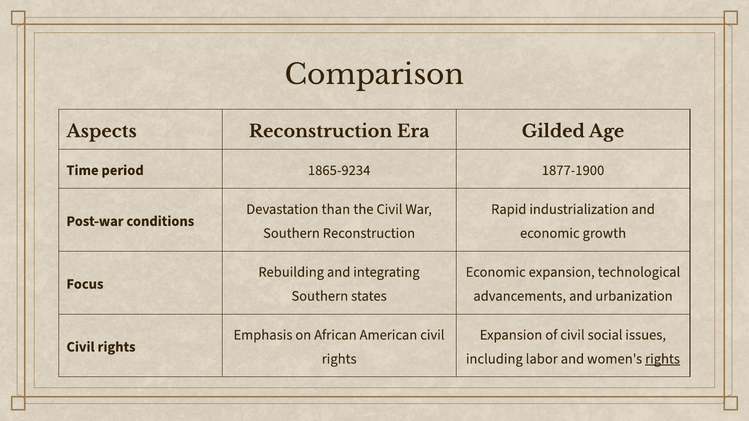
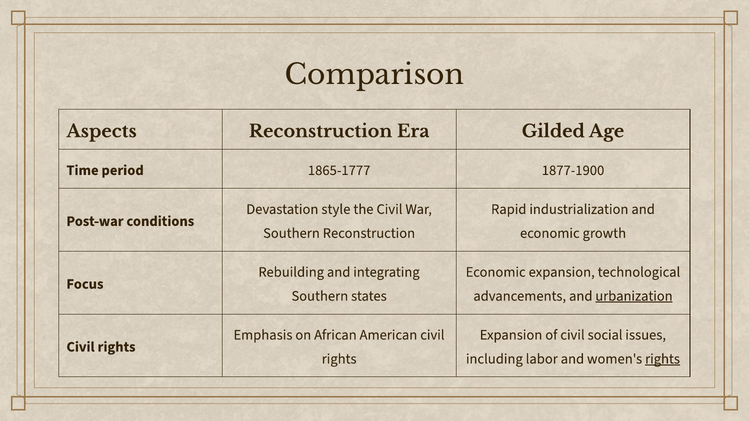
1865-9234: 1865-9234 -> 1865-1777 (339, 170)
than: than -> style (336, 209)
urbanization underline: none -> present (634, 296)
